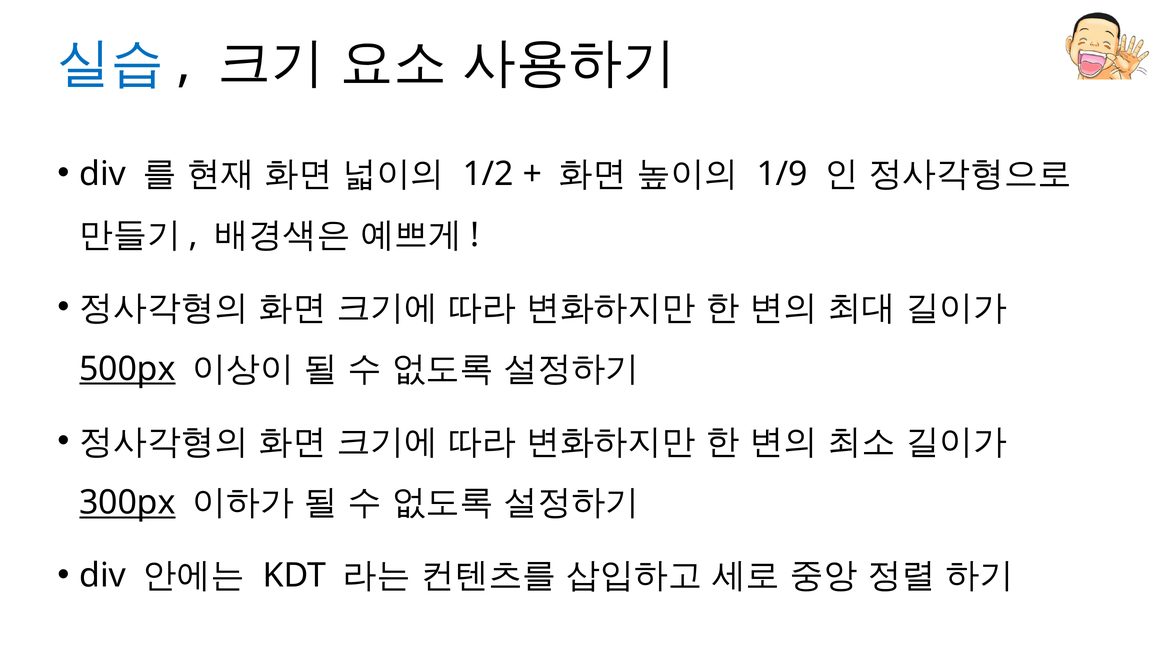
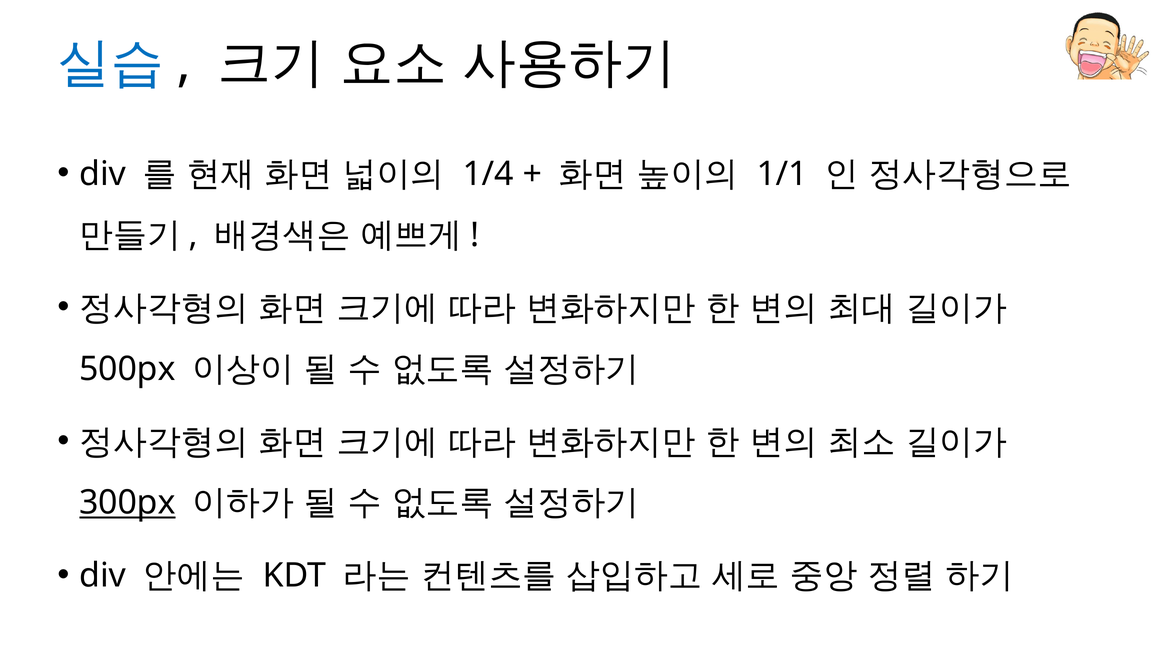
1/2: 1/2 -> 1/4 (488, 174)
1/9: 1/9 -> 1/1 (782, 174)
500px underline: present -> none (127, 369)
